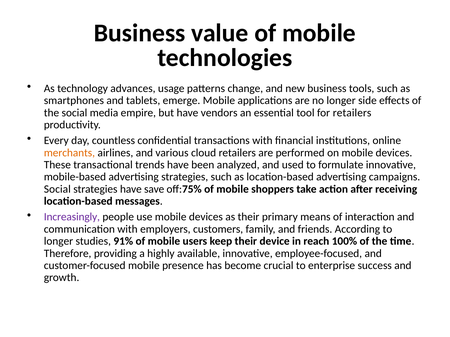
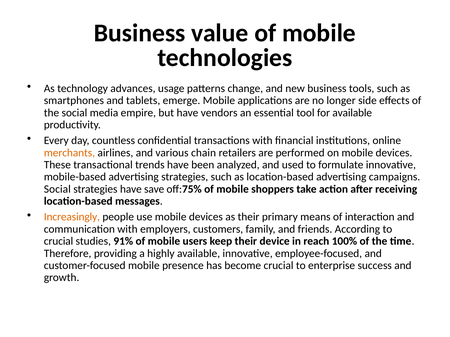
for retailers: retailers -> available (352, 113)
cloud: cloud -> chain (204, 153)
Increasingly colour: purple -> orange (72, 217)
longer: longer -> crucial (59, 242)
